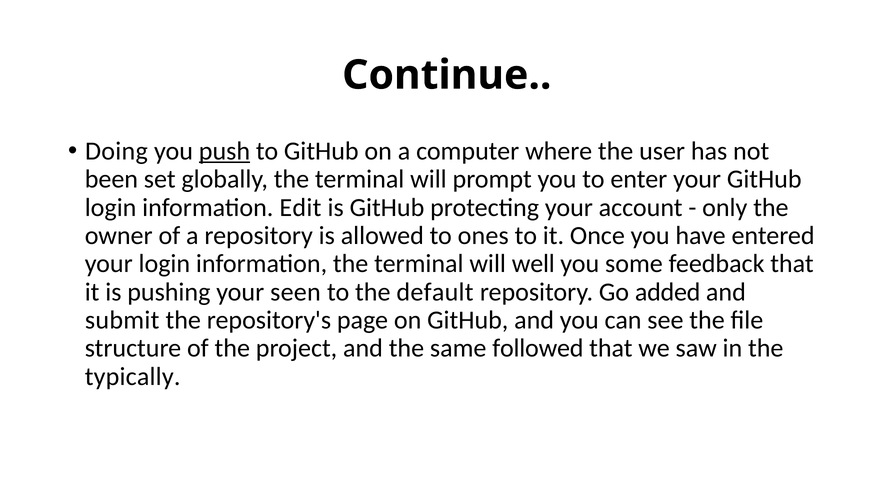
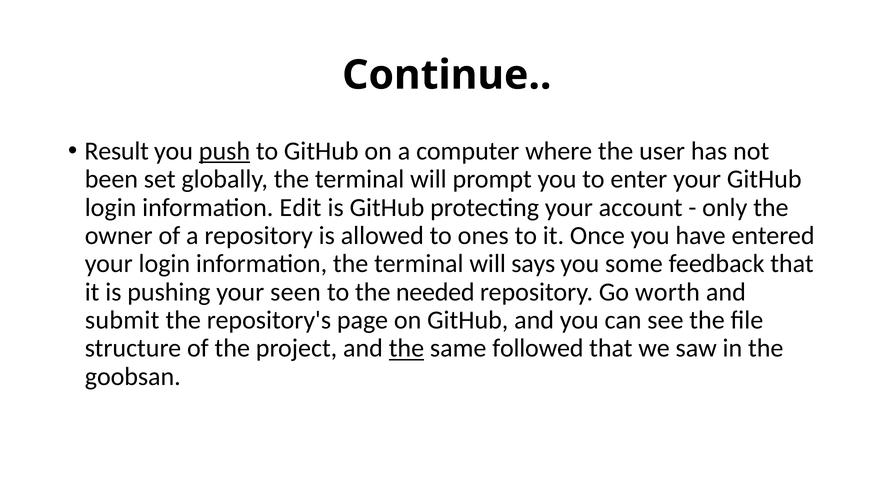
Doing: Doing -> Result (117, 151)
well: well -> says (533, 264)
default: default -> needed (435, 292)
added: added -> worth (667, 292)
the underline: none -> present (406, 348)
typically: typically -> goobsan (133, 376)
